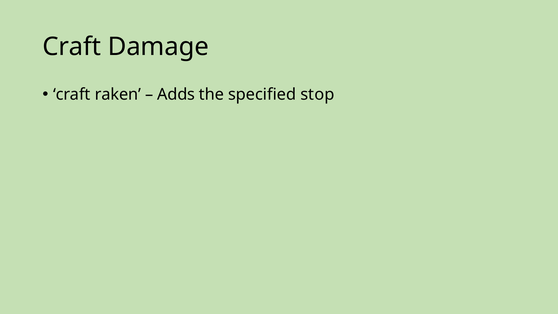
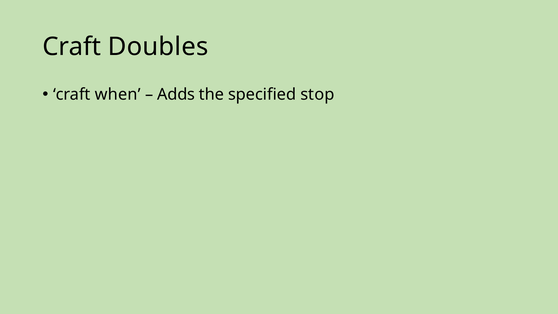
Damage: Damage -> Doubles (158, 47)
raken: raken -> when (118, 94)
